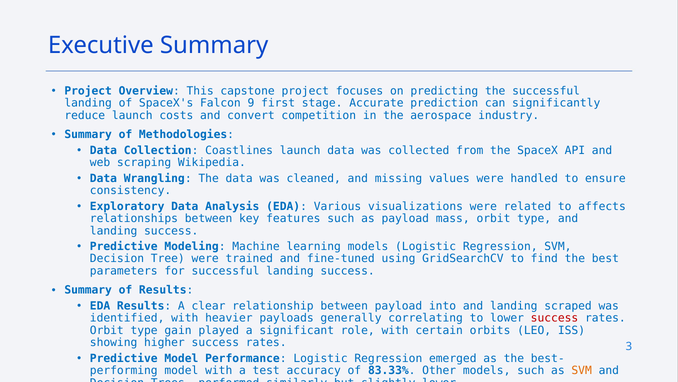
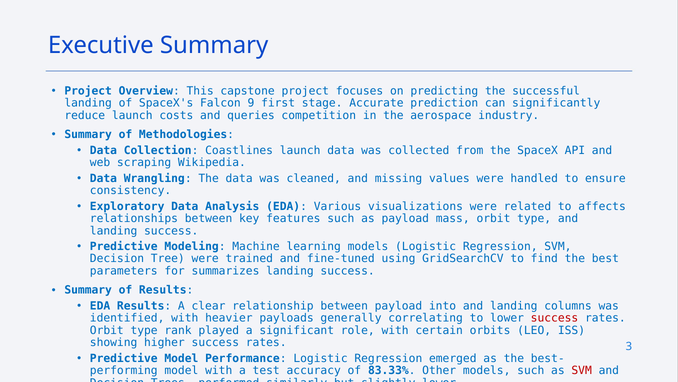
convert: convert -> queries (251, 115)
for successful: successful -> summarizes (226, 271)
scraped: scraped -> columns (568, 305)
gain: gain -> rank (178, 330)
SVM colour: orange -> red (582, 370)
